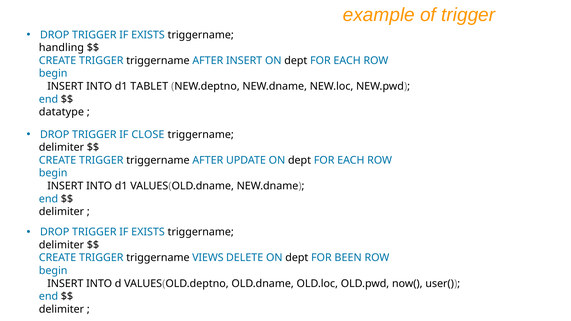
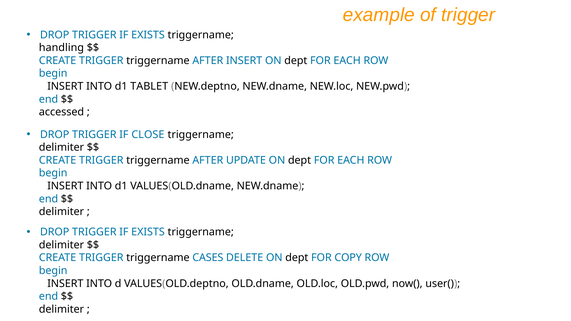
datatype: datatype -> accessed (61, 112)
VIEWS: VIEWS -> CASES (208, 258)
BEEN: BEEN -> COPY (348, 258)
